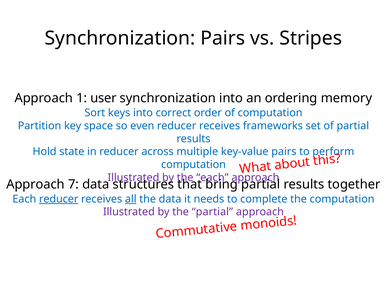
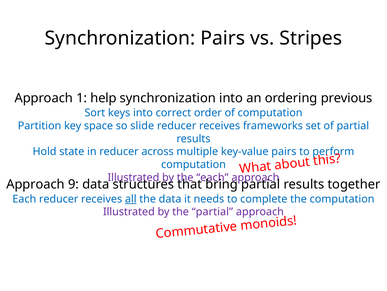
user: user -> help (104, 98)
memory: memory -> previous (347, 98)
even: even -> slide (142, 125)
7: 7 -> 9 (73, 184)
reducer underline: present -> none (59, 198)
